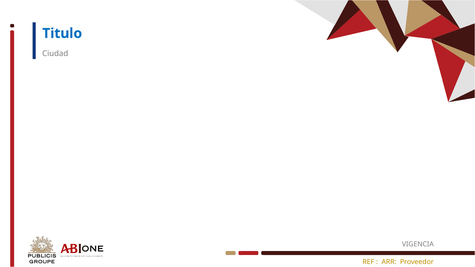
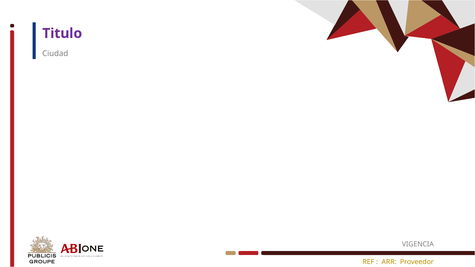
Titulo colour: blue -> purple (62, 33)
